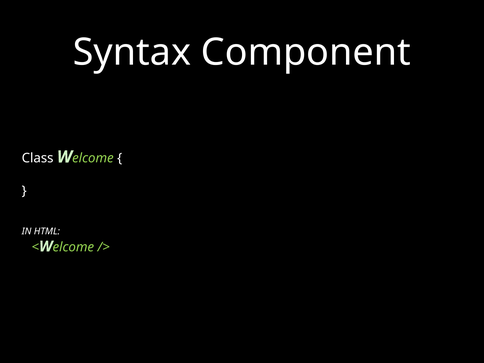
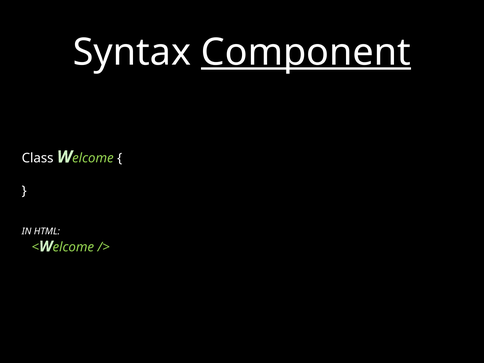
Component underline: none -> present (306, 52)
